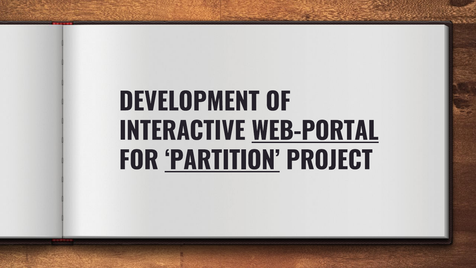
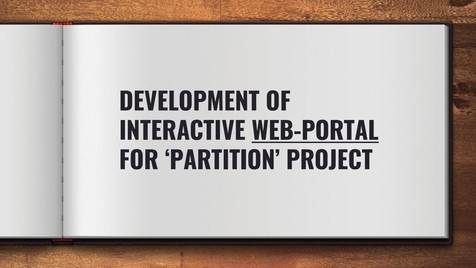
PARTITION underline: present -> none (222, 161)
